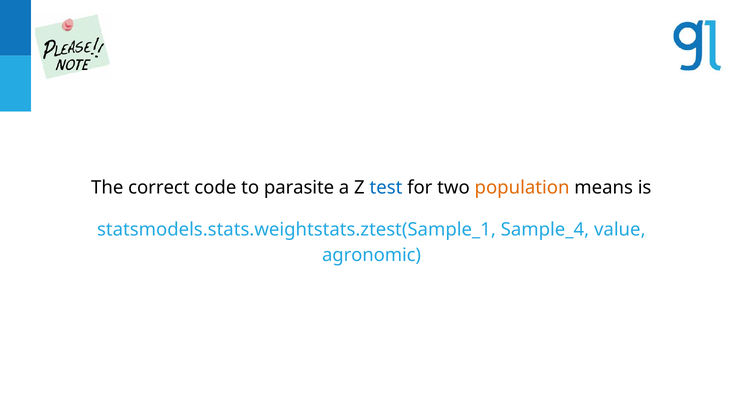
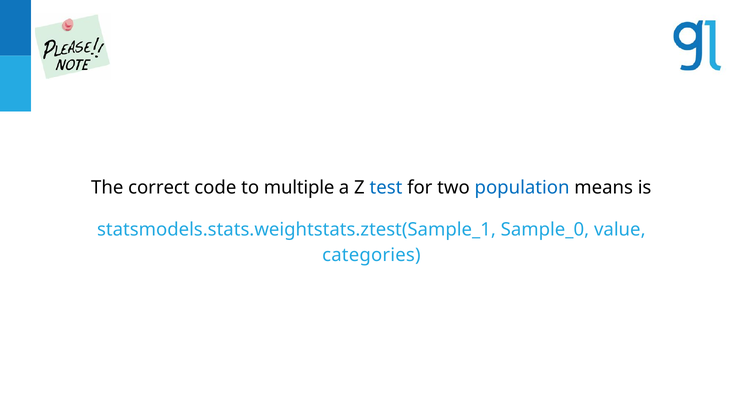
parasite: parasite -> multiple (299, 188)
population colour: orange -> blue (522, 188)
Sample_4: Sample_4 -> Sample_0 (545, 230)
agronomic: agronomic -> categories (371, 255)
